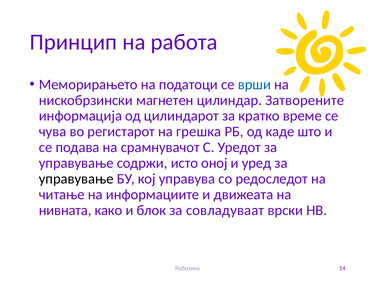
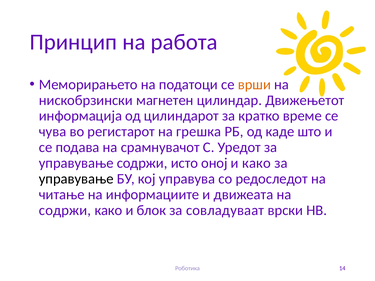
врши colour: blue -> orange (254, 85)
Затворените: Затворените -> Движењетот (305, 100)
и уред: уред -> како (256, 163)
нивната: нивната -> содржи (65, 211)
